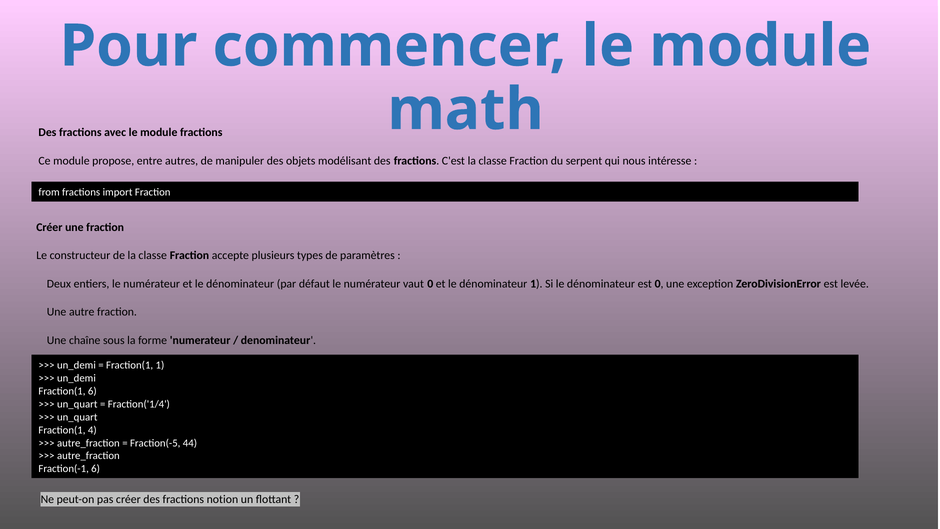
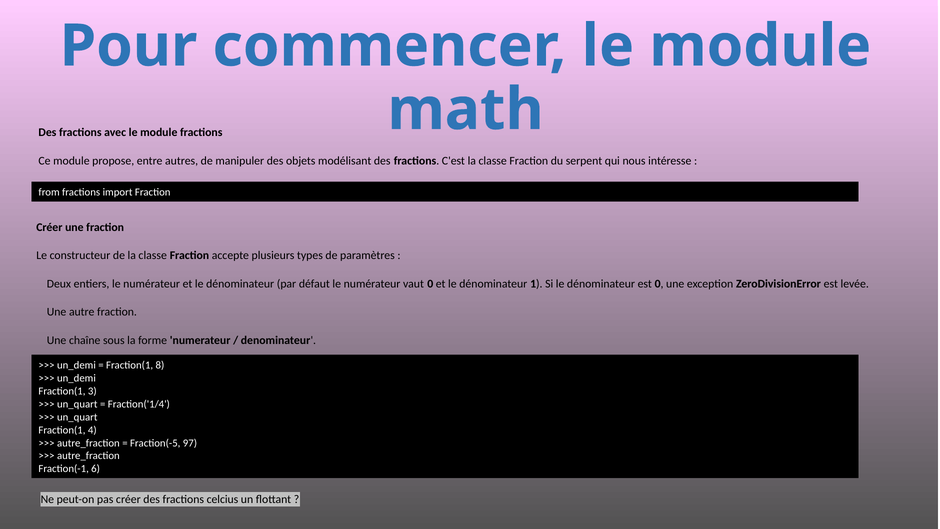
Fraction(1 1: 1 -> 8 (160, 365)
Fraction(1 6: 6 -> 3 (92, 391)
44: 44 -> 97 (190, 443)
notion: notion -> celcius (222, 499)
